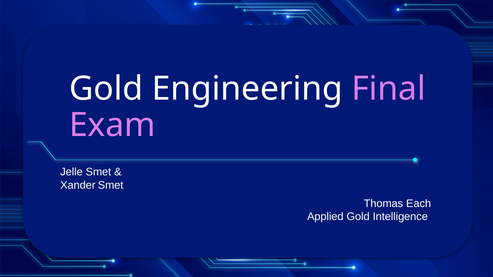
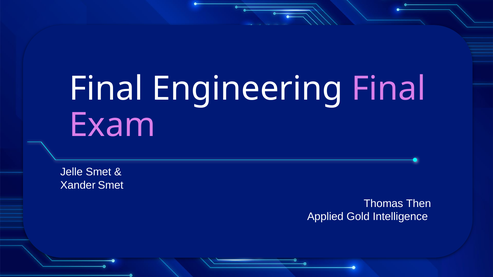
Gold: Gold -> Final (106, 89)
Each: Each -> Then (419, 204)
